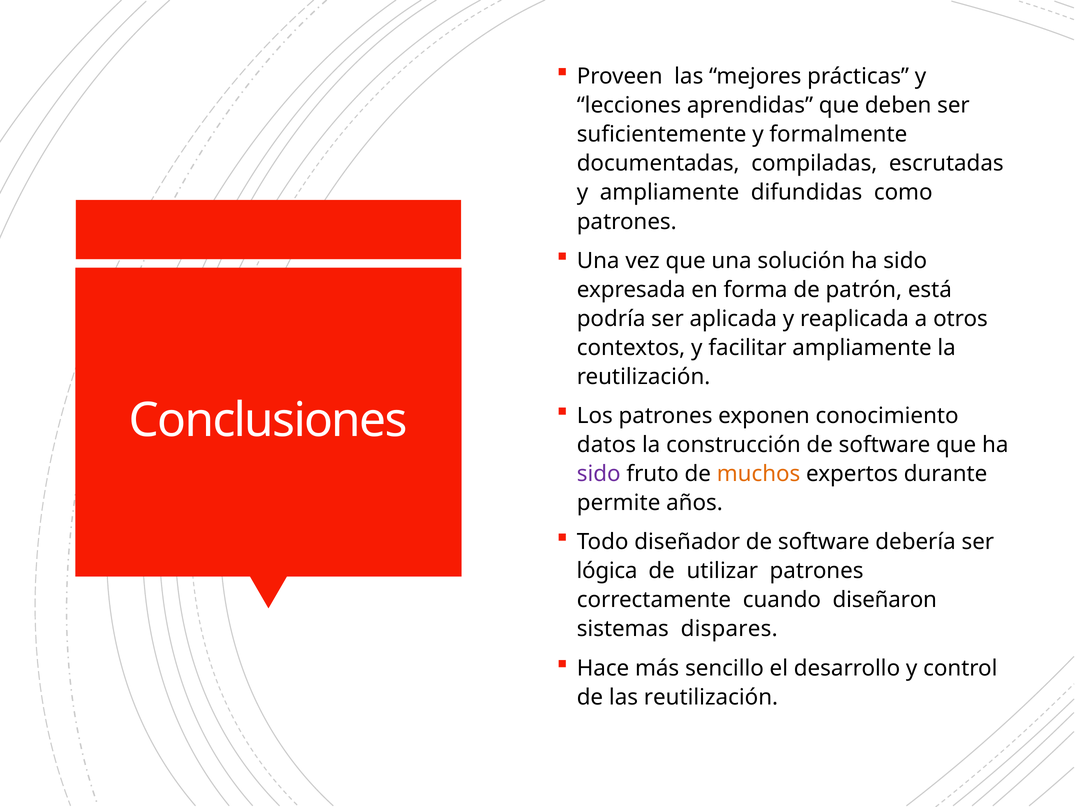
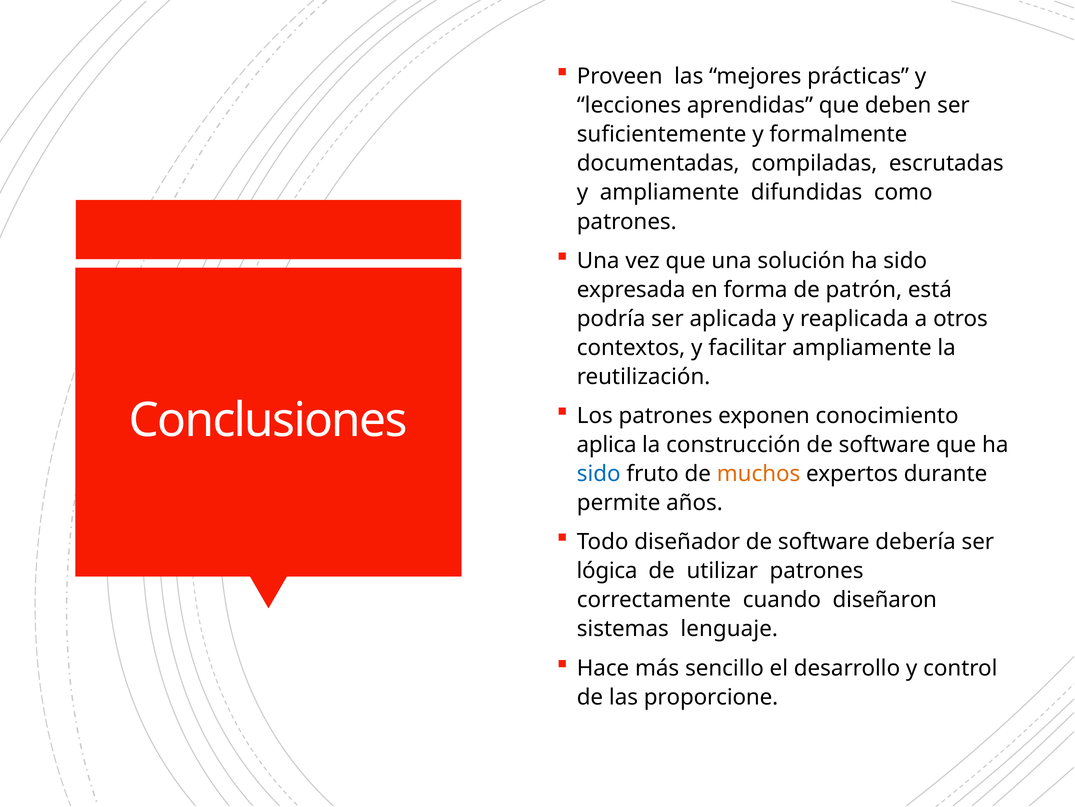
datos: datos -> aplica (607, 444)
sido colour: purple -> blue (599, 473)
dispares: dispares -> lenguaje (729, 629)
las reutilización: reutilización -> proporcione (711, 697)
